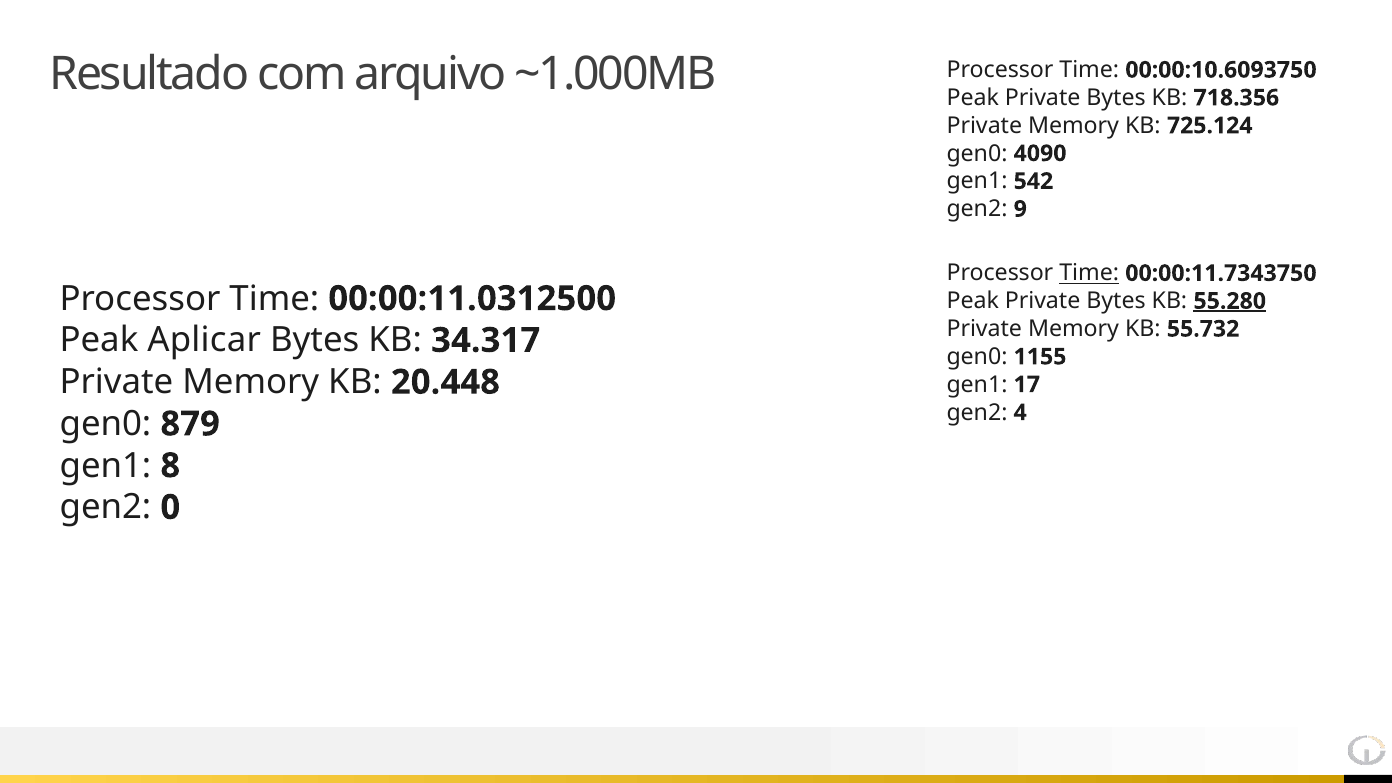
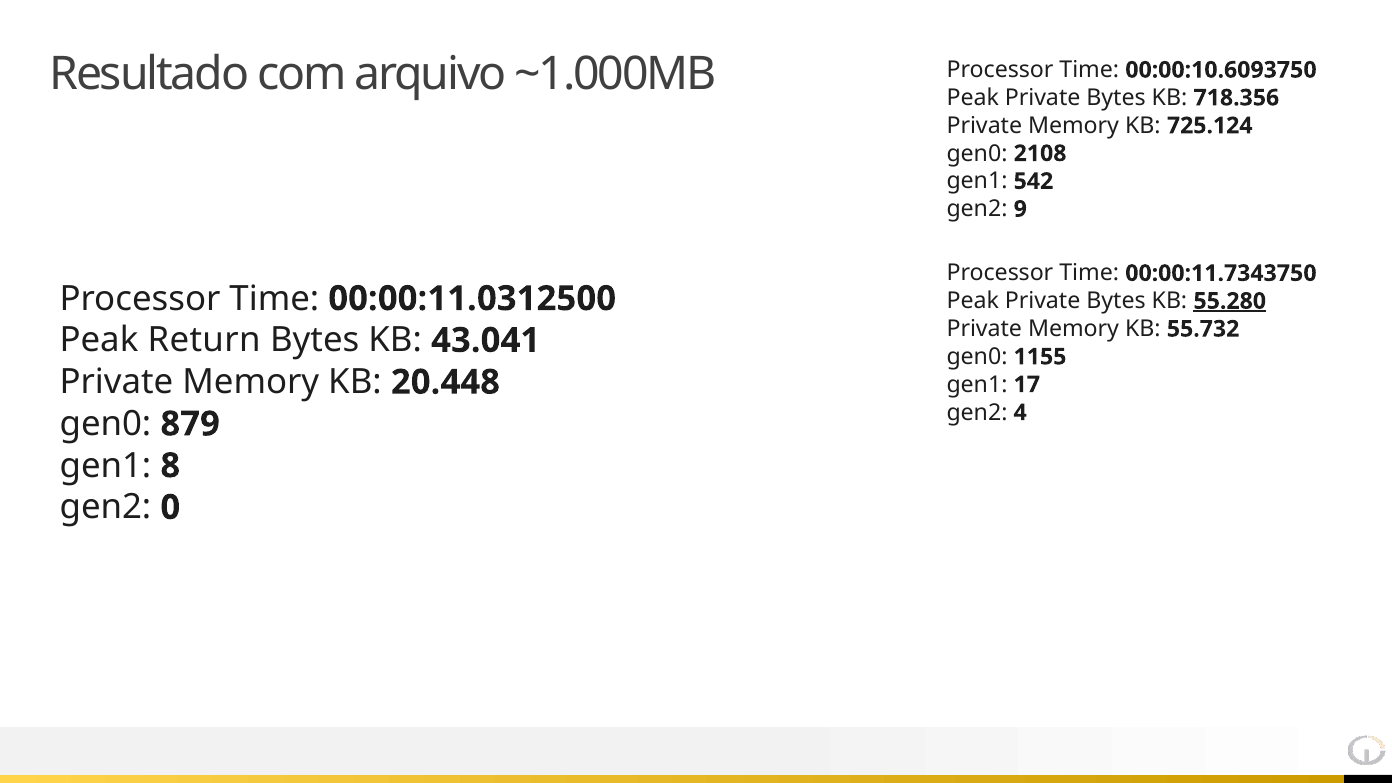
4090: 4090 -> 2108 (1040, 153)
Time underline: present -> none (1089, 273)
Aplicar: Aplicar -> Return (204, 340)
34.317: 34.317 -> 43.041 (486, 340)
